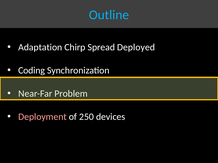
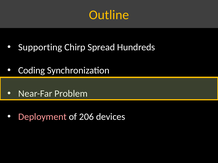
Outline colour: light blue -> yellow (109, 15)
Adaptation: Adaptation -> Supporting (40, 47)
Deployed: Deployed -> Hundreds (136, 47)
250: 250 -> 206 (86, 117)
